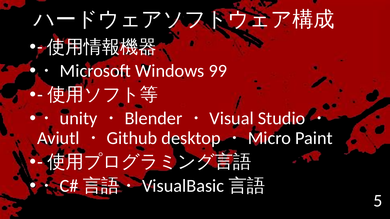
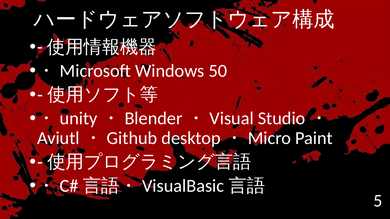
99: 99 -> 50 (218, 71)
